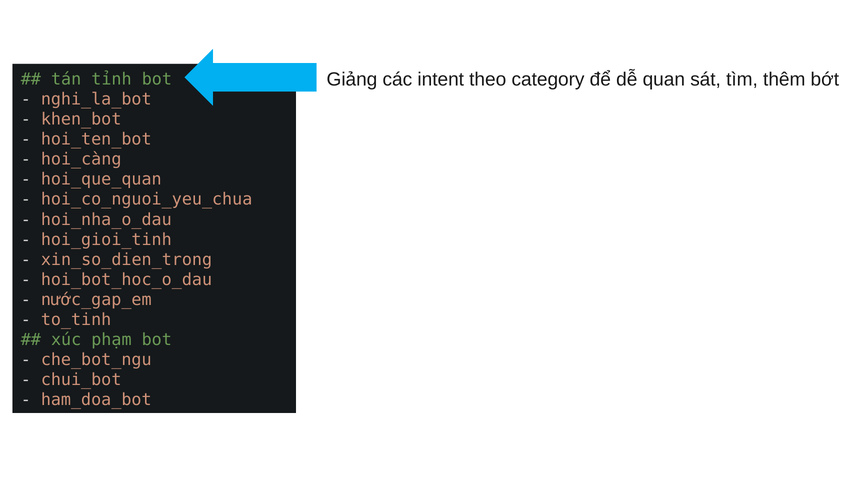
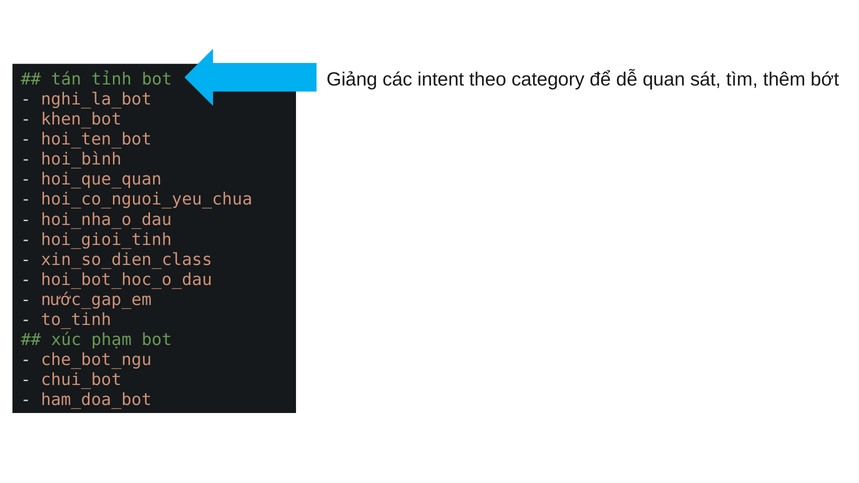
hoi_càng: hoi_càng -> hoi_bình (81, 159)
xin_so_dien_trong: xin_so_dien_trong -> xin_so_dien_class (126, 260)
